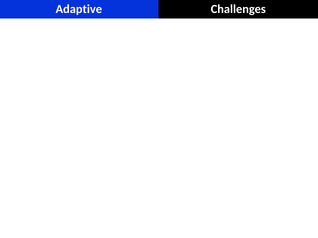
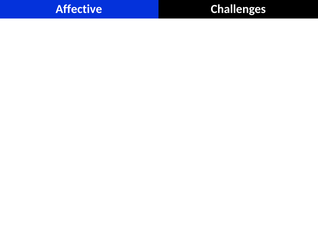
Adaptive: Adaptive -> Affective (79, 9)
